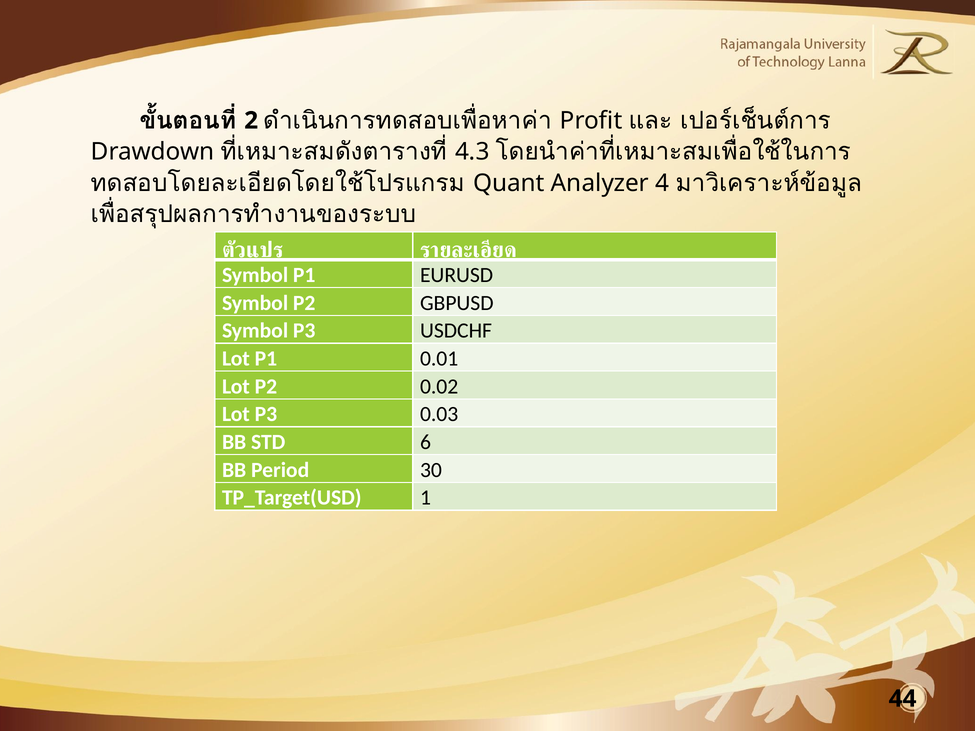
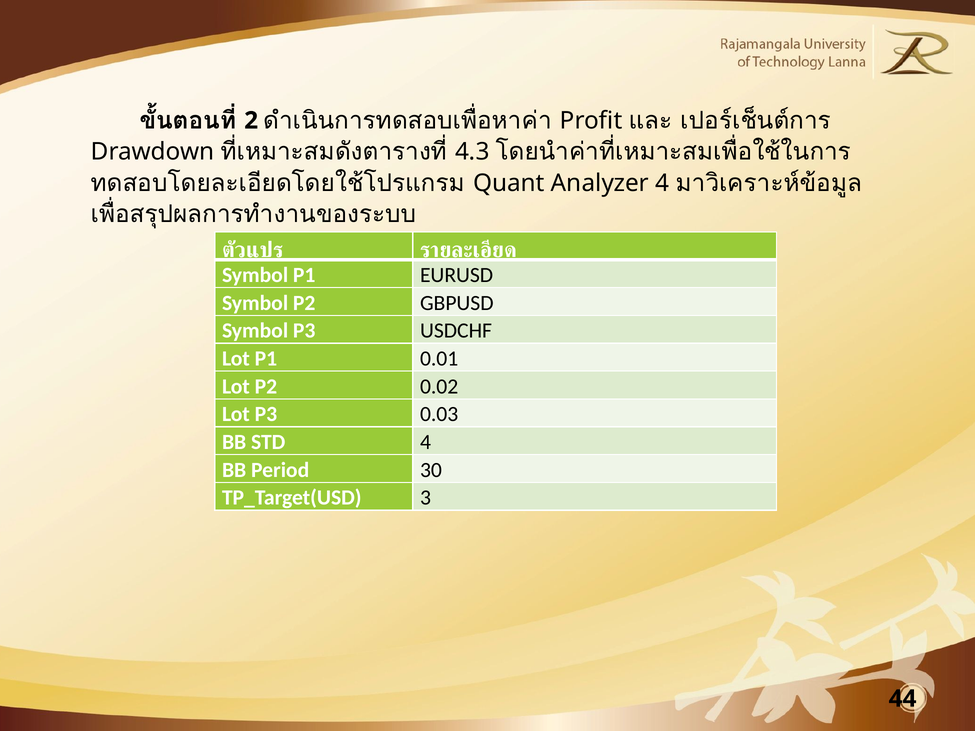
STD 6: 6 -> 4 (426, 442)
1: 1 -> 3 (426, 498)
